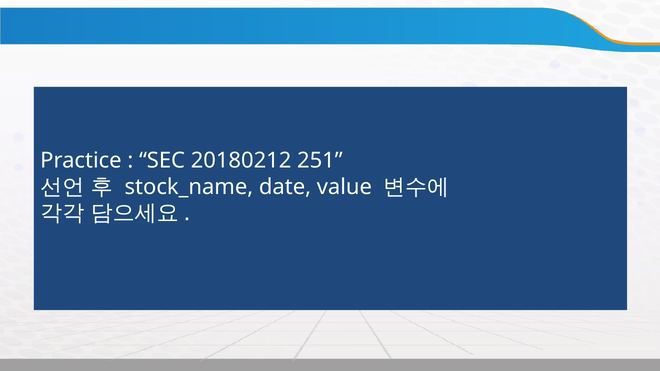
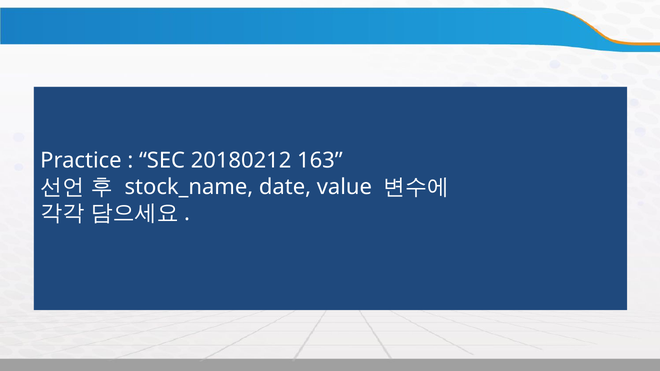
251: 251 -> 163 (320, 161)
